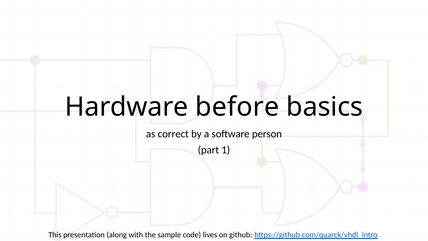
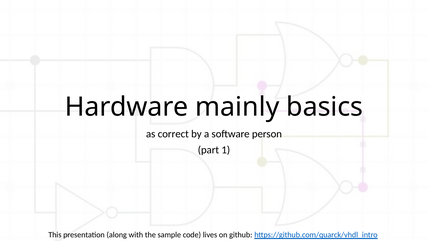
before: before -> mainly (237, 107)
